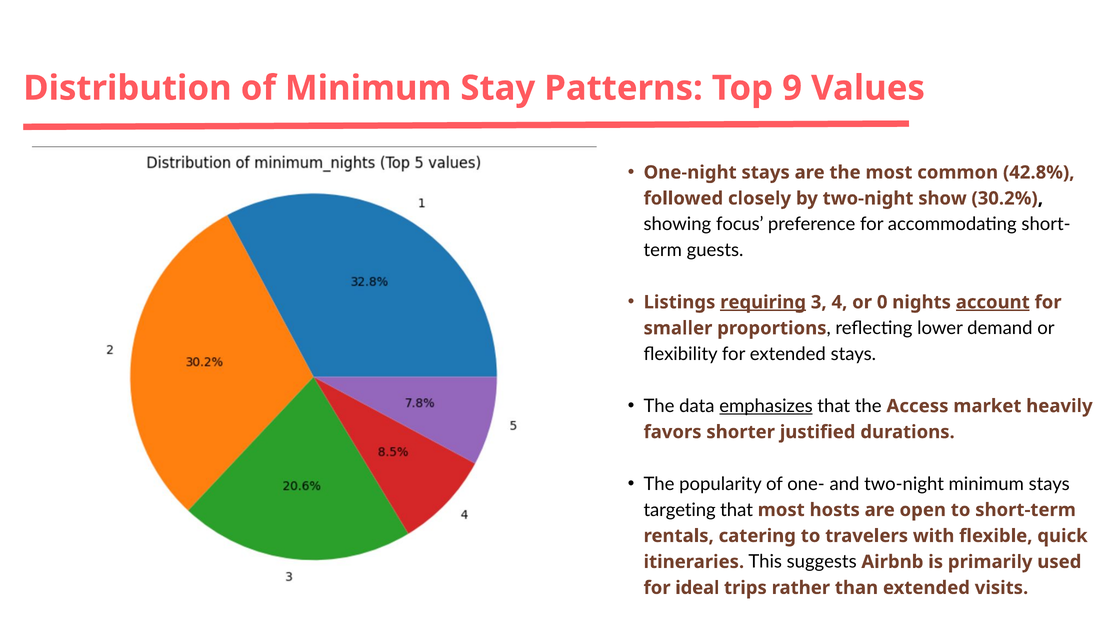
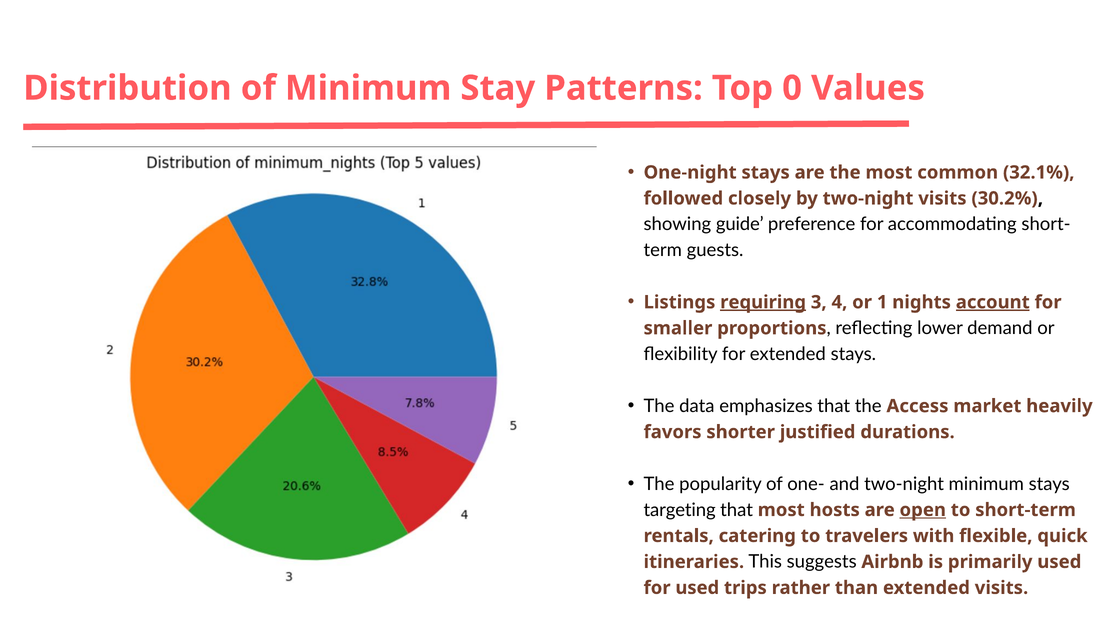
9: 9 -> 0 (792, 88)
42.8%: 42.8% -> 32.1% (1039, 172)
two-night show: show -> visits (942, 198)
focus: focus -> guide (740, 224)
0: 0 -> 1 (882, 302)
emphasizes underline: present -> none (766, 406)
open underline: none -> present (923, 510)
for ideal: ideal -> used (697, 587)
